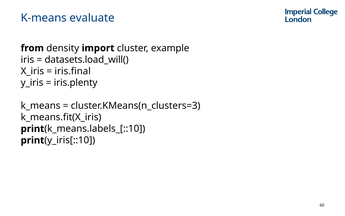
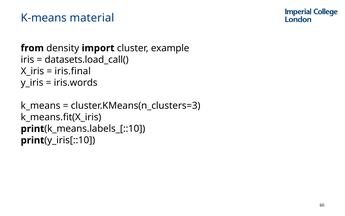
evaluate: evaluate -> material (92, 18)
datasets.load_will(: datasets.load_will( -> datasets.load_call( (87, 60)
iris.plenty: iris.plenty -> iris.words (76, 83)
